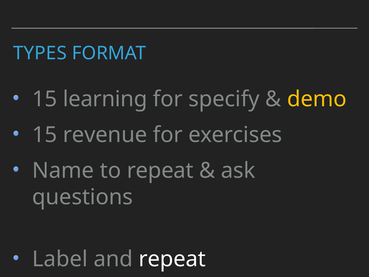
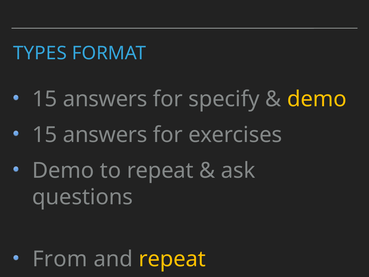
learning: learning -> answers (105, 99)
revenue: revenue -> answers (105, 135)
Name: Name -> Demo (63, 170)
Label: Label -> From (60, 259)
repeat colour: white -> yellow (172, 259)
